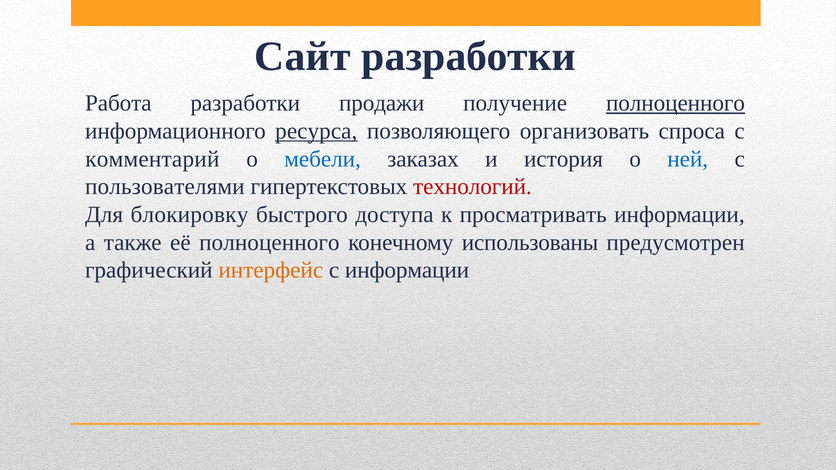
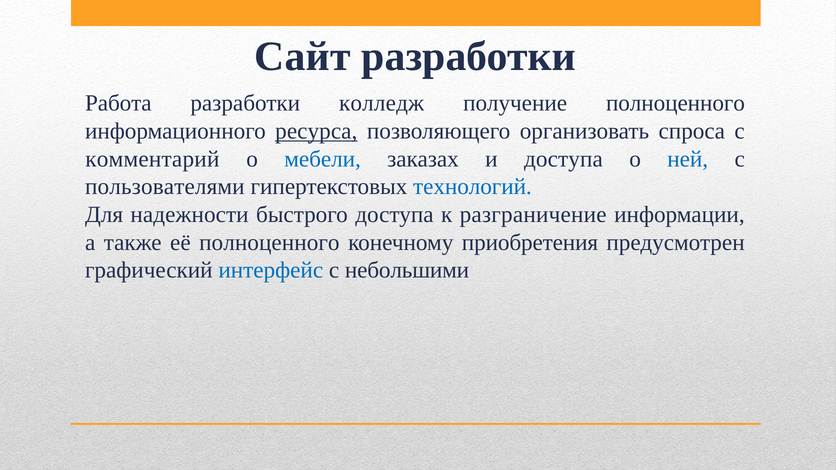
продажи: продажи -> колледж (382, 103)
полноценного underline: present -> none (675, 103)
и история: история -> доступа (563, 159)
технологий colour: red -> blue (472, 187)
блокировку: блокировку -> надежности (190, 215)
просматривать: просматривать -> разграничение (533, 215)
использованы: использованы -> приобретения (530, 243)
интерфейс colour: orange -> blue (271, 270)
с информации: информации -> небольшими (407, 270)
